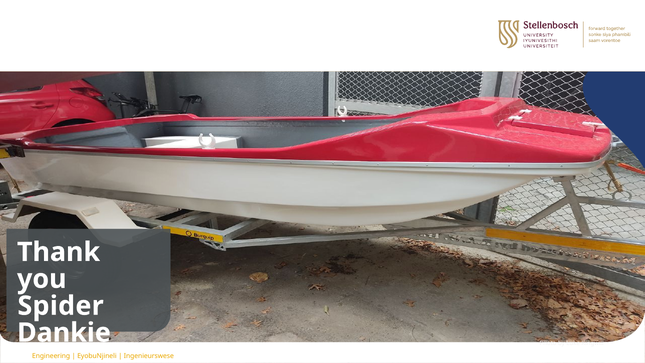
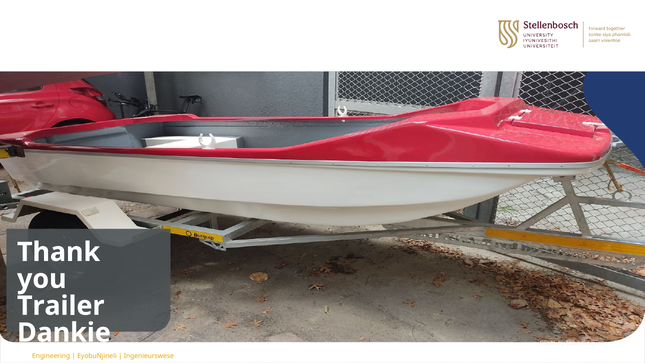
Spider: Spider -> Trailer (61, 306)
